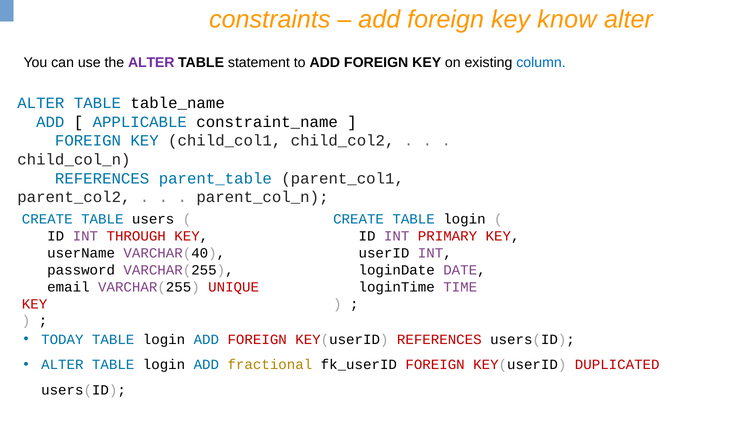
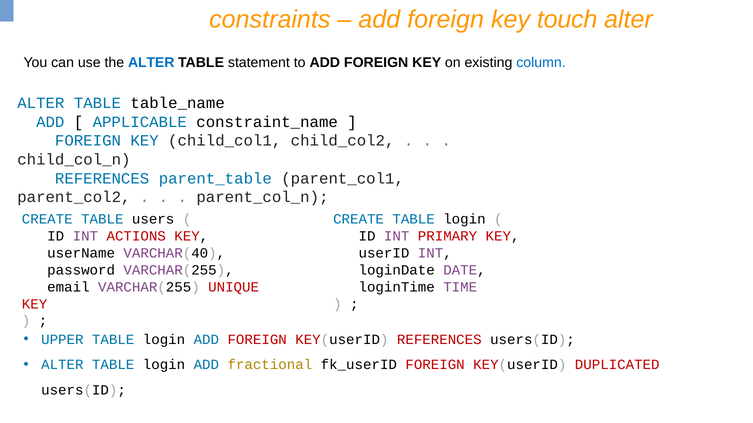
know: know -> touch (567, 20)
ALTER colour: purple -> blue (151, 63)
THROUGH: THROUGH -> ACTIONS (136, 236)
TODAY: TODAY -> UPPER (62, 340)
